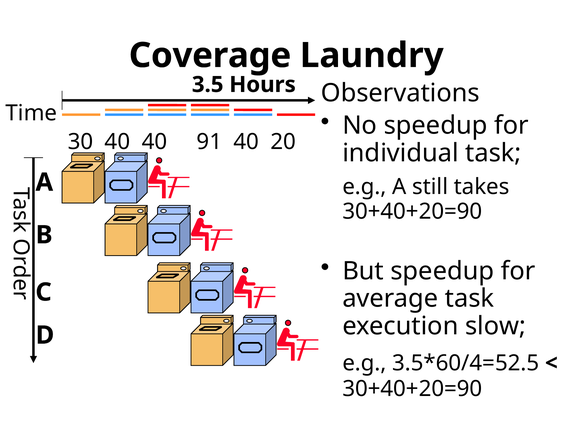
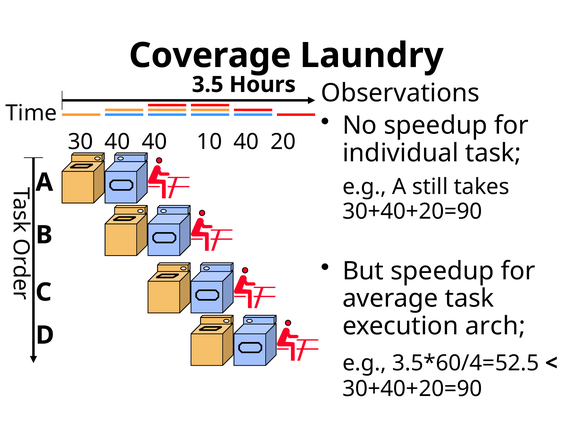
91: 91 -> 10 (209, 142)
slow: slow -> arch (495, 326)
